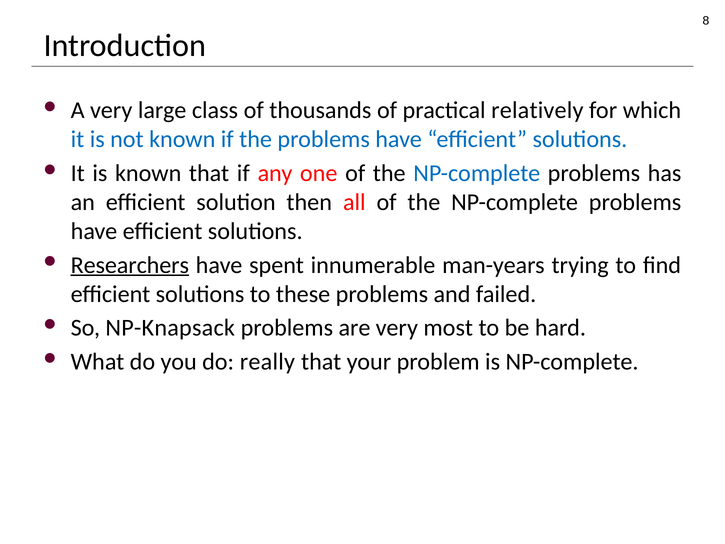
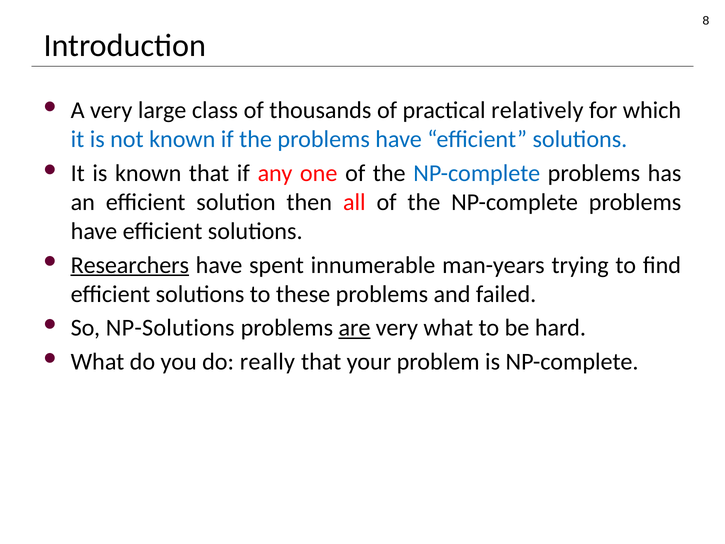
NP-Knapsack: NP-Knapsack -> NP-Solutions (170, 328)
are underline: none -> present (355, 328)
very most: most -> what (448, 328)
